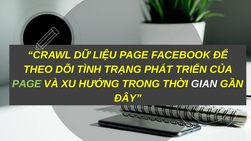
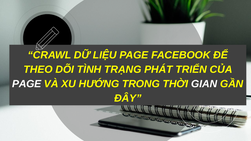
PAGE colour: light green -> white (27, 84)
